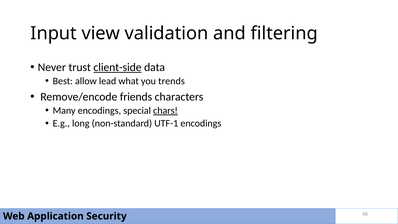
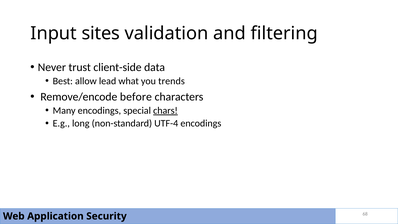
view: view -> sites (101, 33)
client-side underline: present -> none (117, 67)
friends: friends -> before (136, 97)
UTF-1: UTF-1 -> UTF-4 (166, 123)
